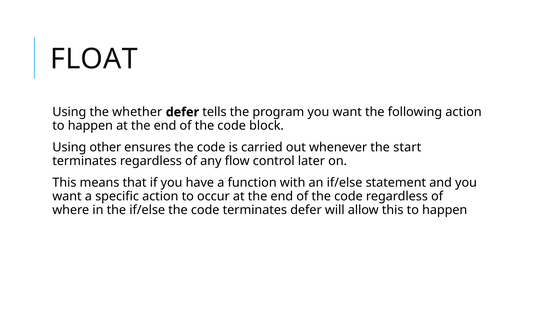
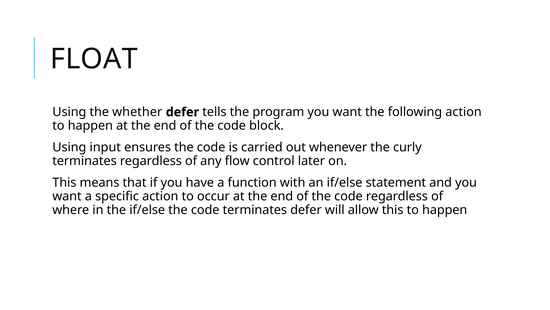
other: other -> input (105, 147)
start: start -> curly (407, 147)
